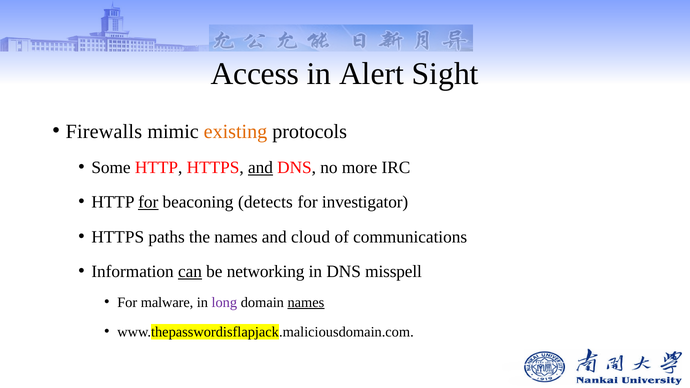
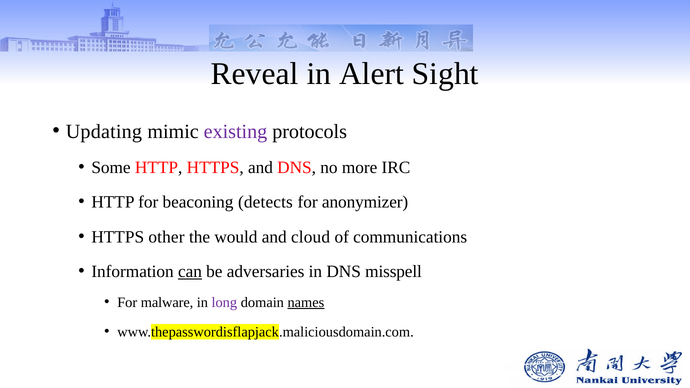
Access: Access -> Reveal (255, 74)
Firewalls: Firewalls -> Updating (104, 131)
existing colour: orange -> purple (236, 131)
and underline: present -> none (260, 168)
for underline: present -> none (148, 202)
investigator: investigator -> anonymizer (365, 202)
paths: paths -> other (166, 237)
the names: names -> would (236, 237)
networking: networking -> adversaries (266, 272)
